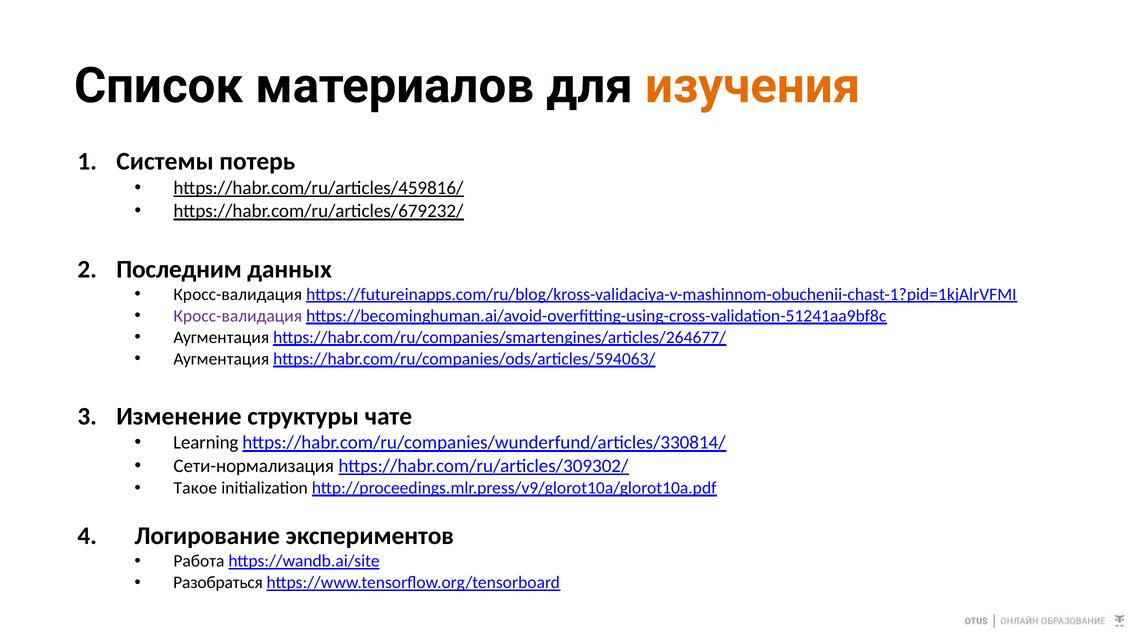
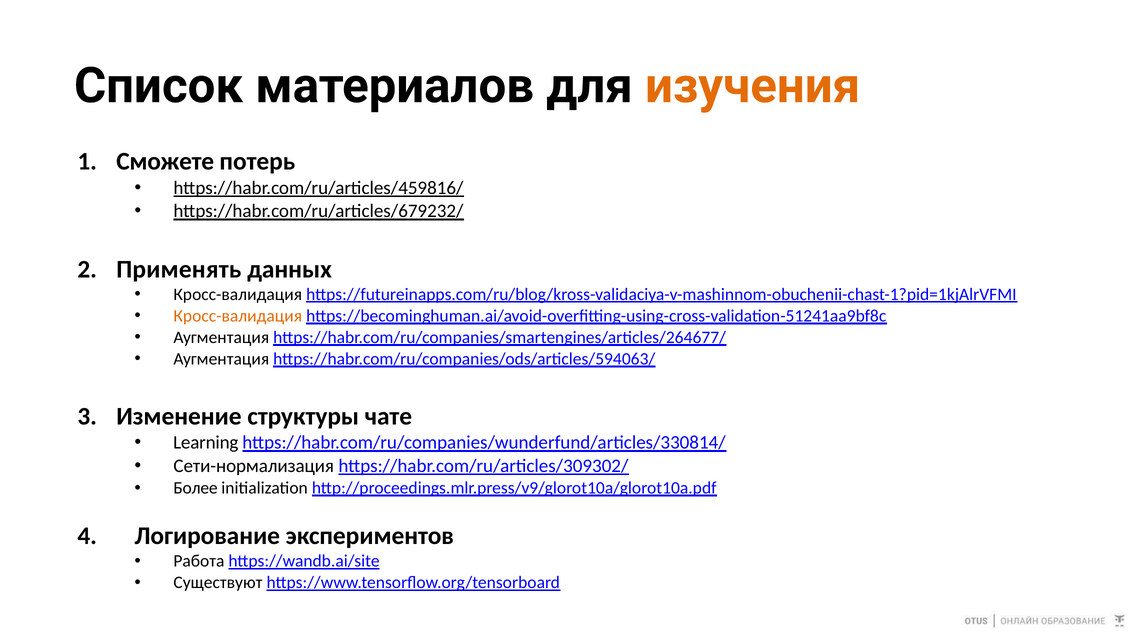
Системы: Системы -> Сможете (165, 161)
Последним: Последним -> Применять (179, 269)
Кросс-валидация colour: purple -> orange (238, 316)
Такое: Такое -> Более (195, 488)
Разобраться: Разобраться -> Существуют (218, 582)
